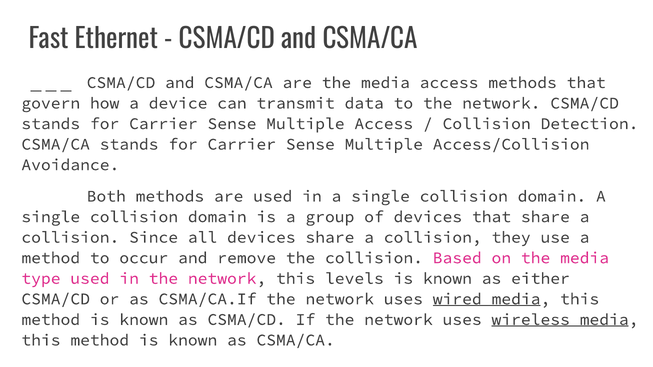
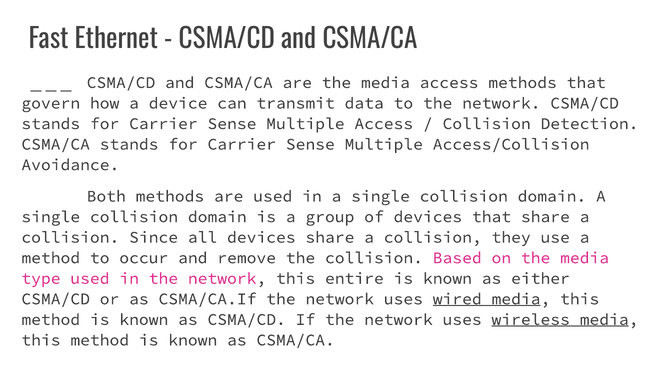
levels: levels -> entire (354, 279)
